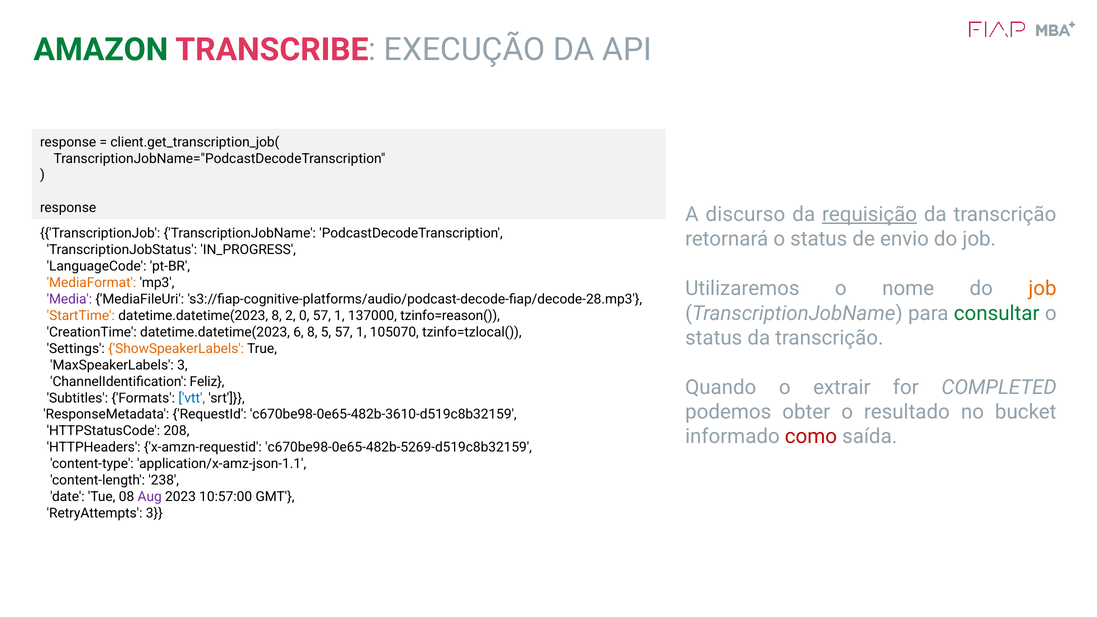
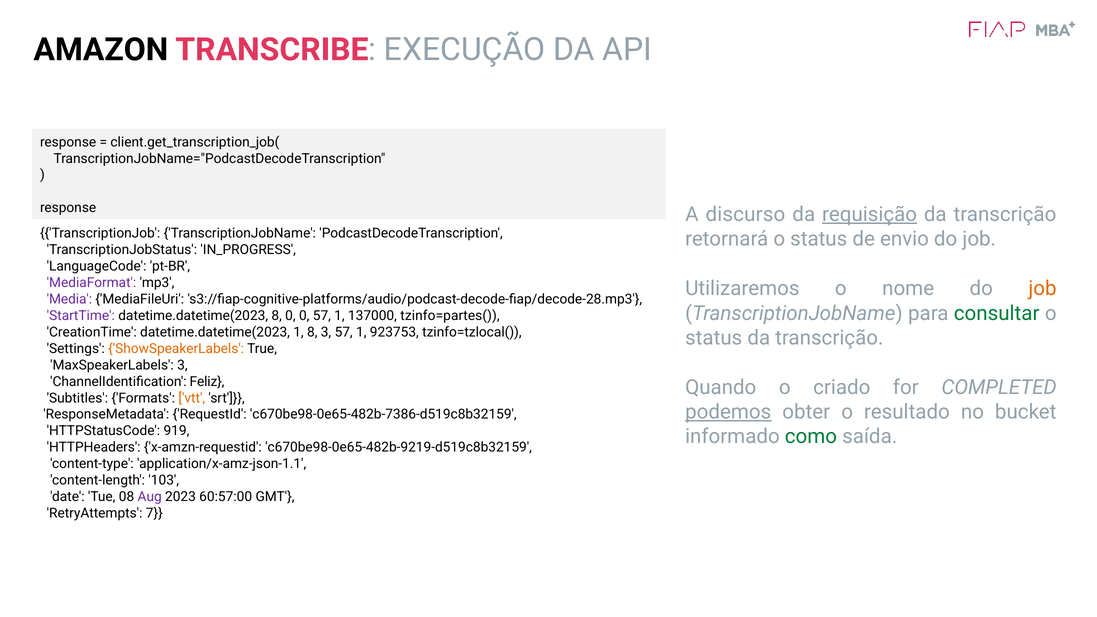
AMAZON colour: green -> black (101, 50)
MediaFormat colour: orange -> purple (92, 283)
StartTime colour: orange -> purple (81, 316)
8 2: 2 -> 0 (290, 316)
tzinfo=reason(: tzinfo=reason( -> tzinfo=partes( (450, 316)
datetime.datetime(2023 6: 6 -> 1 (298, 332)
8 5: 5 -> 3 (326, 332)
105070: 105070 -> 923753 (394, 332)
extrair: extrair -> criado (842, 387)
vtt colour: blue -> orange (192, 398)
podemos underline: none -> present (728, 412)
c670be98-0e65-482b-3610-d519c8b32159: c670be98-0e65-482b-3610-d519c8b32159 -> c670be98-0e65-482b-7386-d519c8b32159 (383, 414)
208: 208 -> 919 (176, 431)
como colour: red -> green (811, 437)
c670be98-0e65-482b-5269-d519c8b32159: c670be98-0e65-482b-5269-d519c8b32159 -> c670be98-0e65-482b-9219-d519c8b32159 (399, 447)
238: 238 -> 103 (164, 480)
10:57:00: 10:57:00 -> 60:57:00 (226, 497)
RetryAttempts 3: 3 -> 7 (154, 513)
